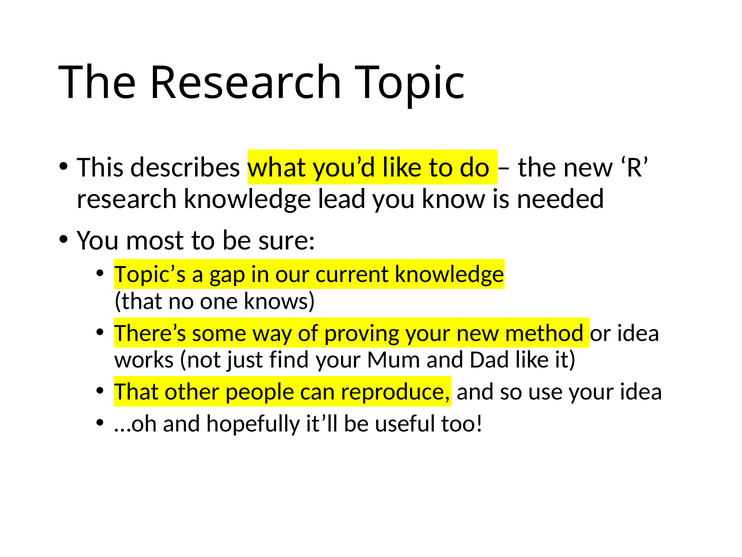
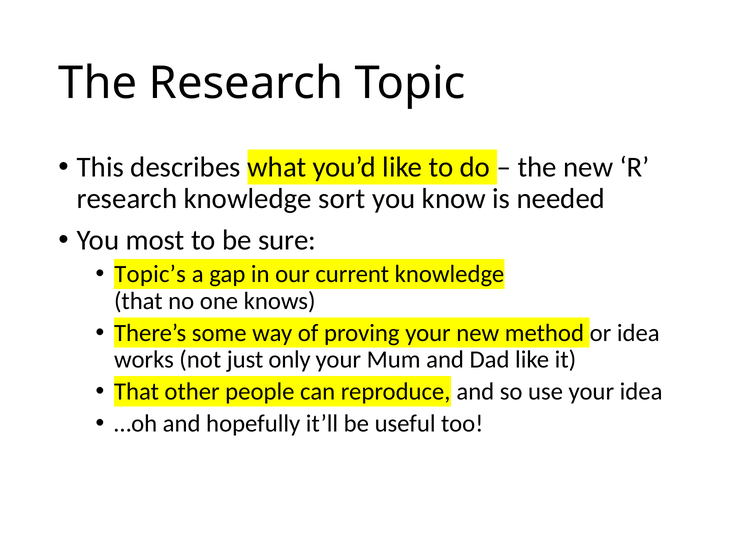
lead: lead -> sort (342, 198)
find: find -> only (290, 359)
